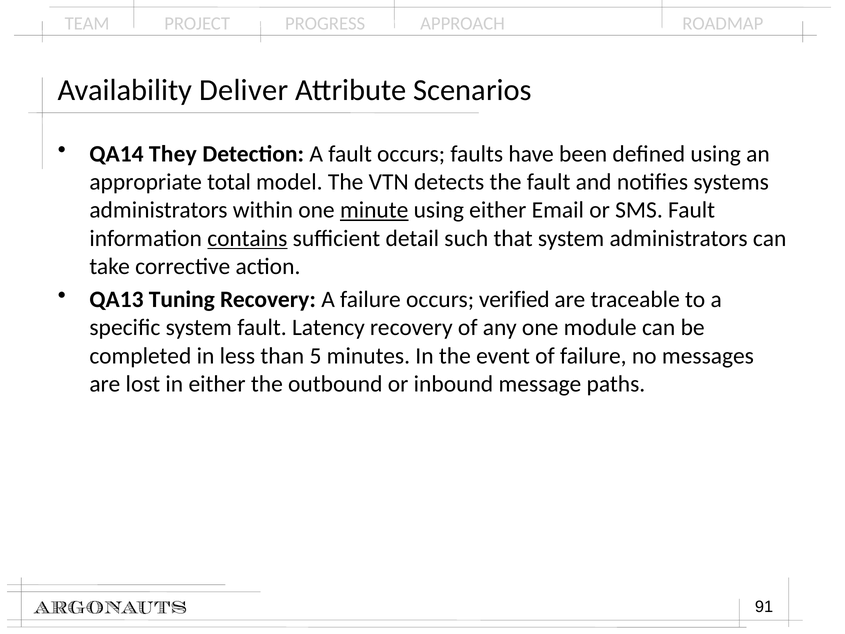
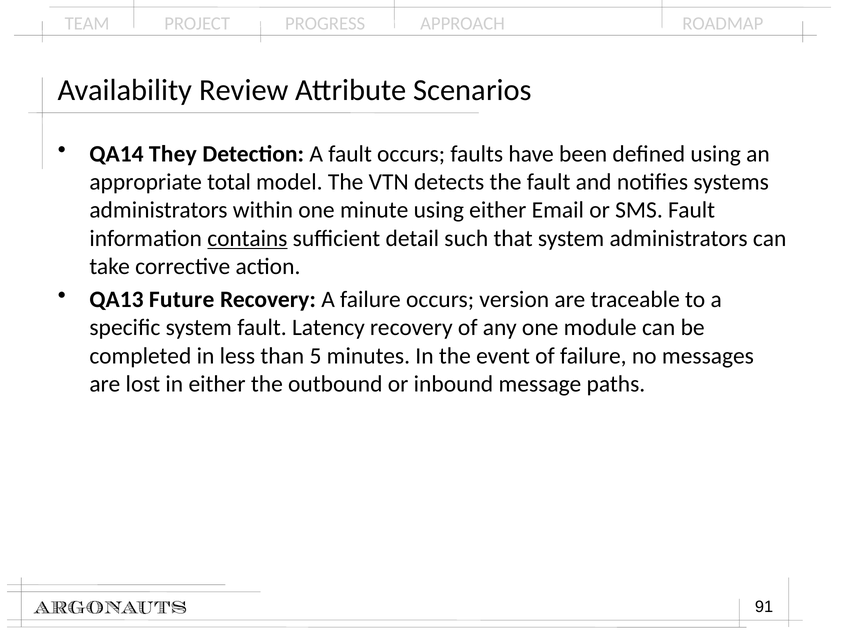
Deliver: Deliver -> Review (244, 90)
minute underline: present -> none (374, 210)
Tuning: Tuning -> Future (182, 299)
verified: verified -> version (514, 299)
